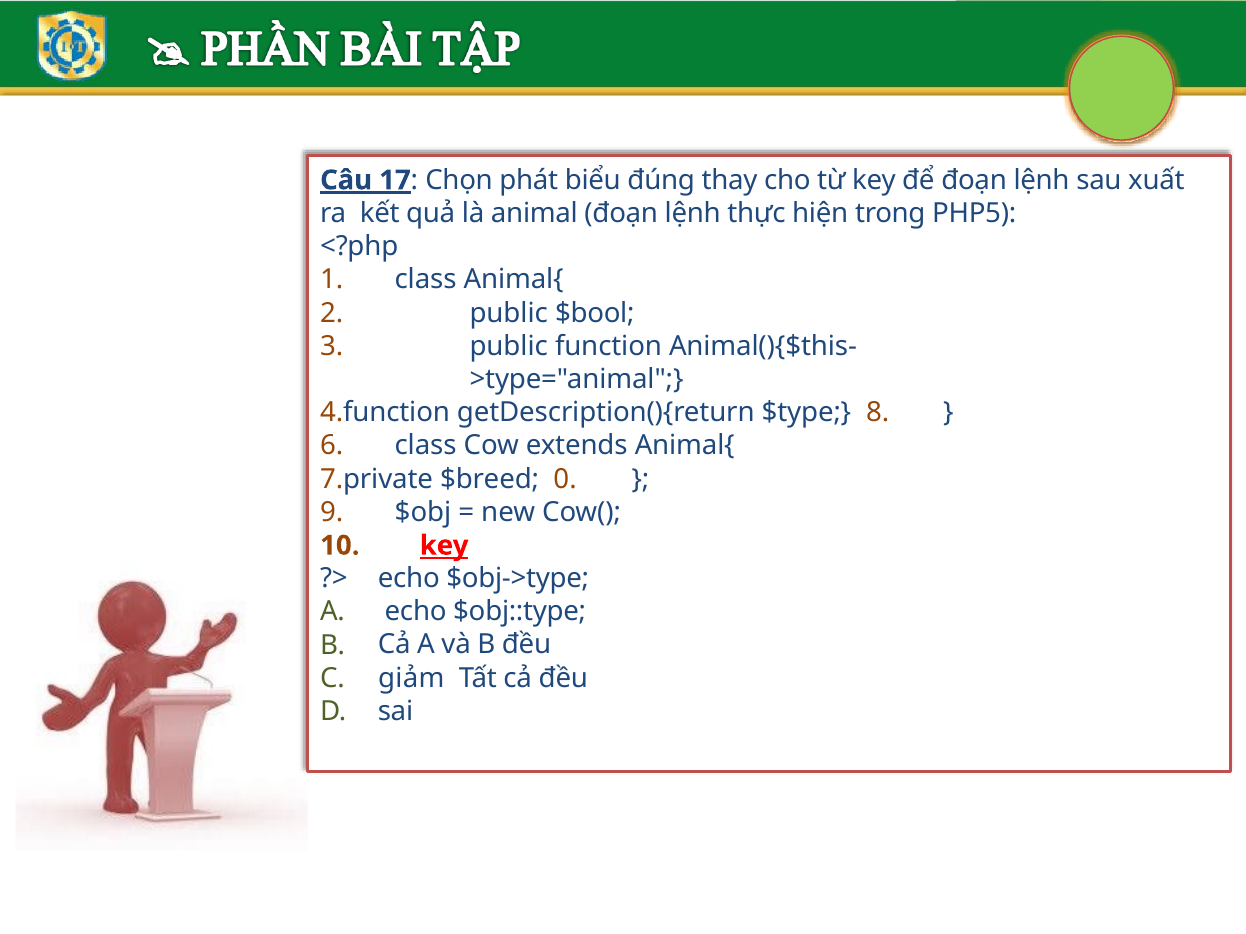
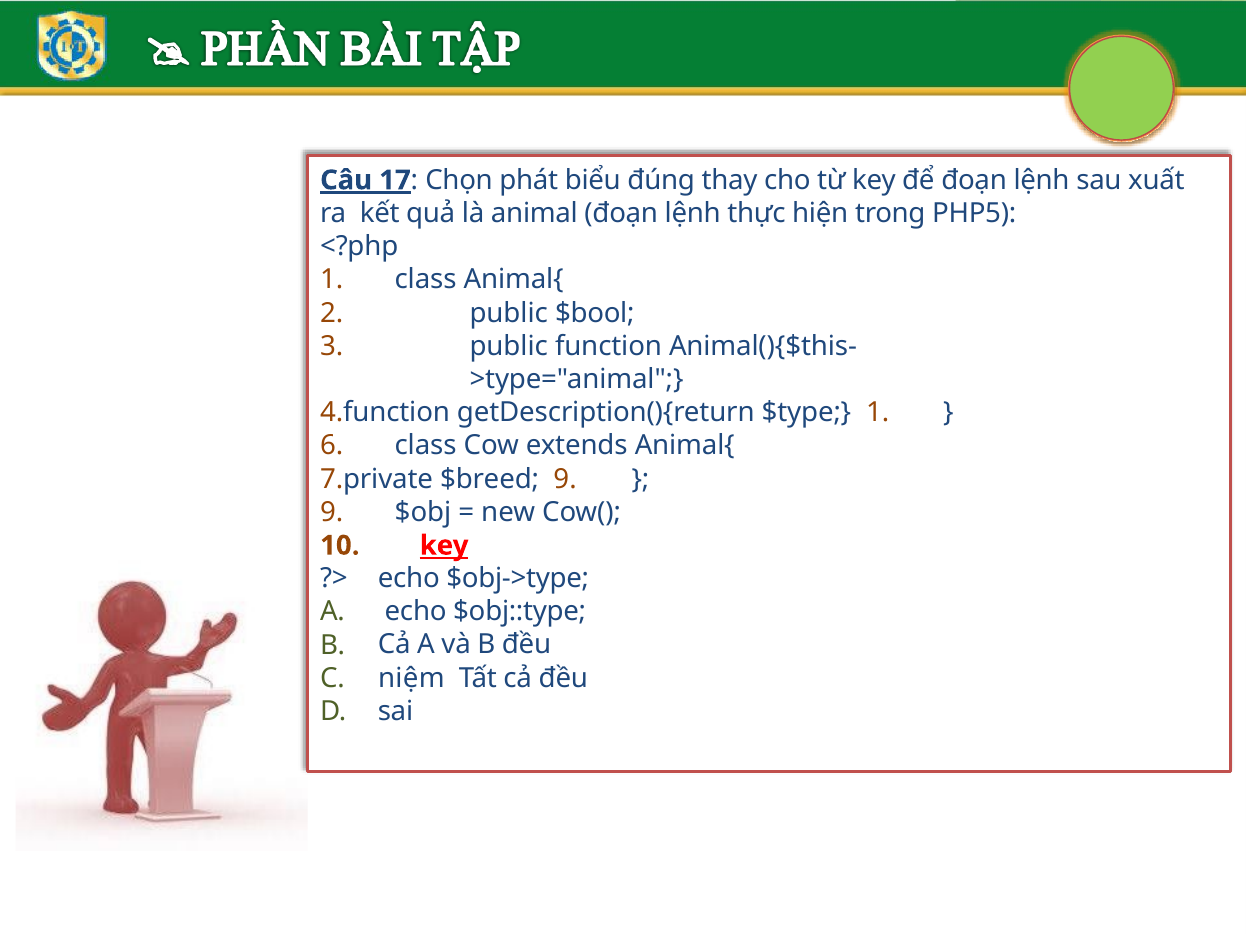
$type 8: 8 -> 1 (878, 413)
$breed 0: 0 -> 9 (565, 479)
giảm: giảm -> niệm (411, 678)
